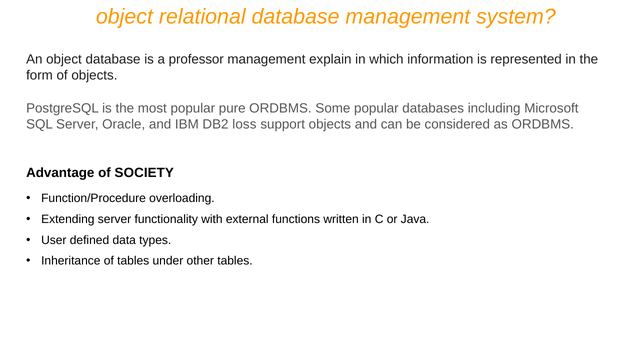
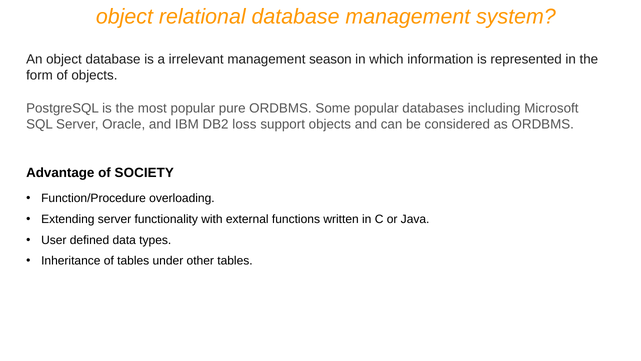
professor: professor -> irrelevant (196, 59)
explain: explain -> season (330, 59)
